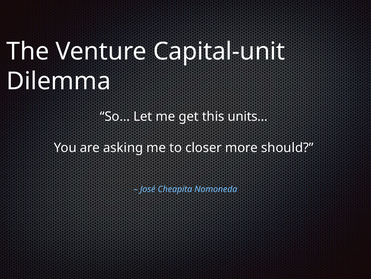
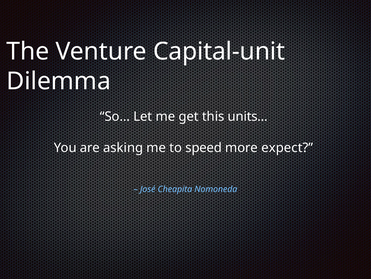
closer: closer -> speed (204, 148)
should: should -> expect (287, 148)
